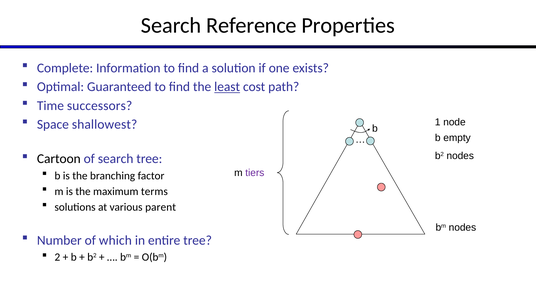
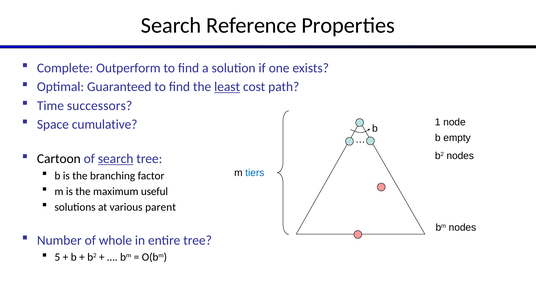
Information: Information -> Outperform (128, 68)
shallowest: shallowest -> cumulative (105, 124)
search underline: none -> present (116, 159)
tiers colour: purple -> blue (255, 173)
terms: terms -> useful (154, 191)
which: which -> whole (115, 240)
2: 2 -> 5 (57, 257)
